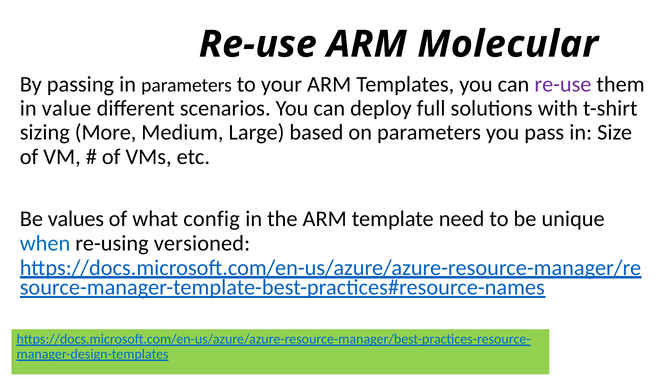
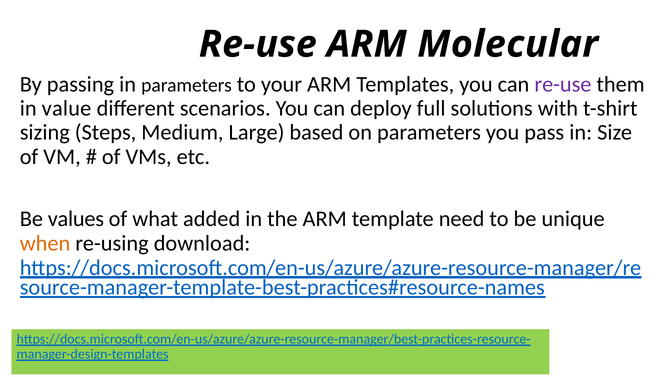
More: More -> Steps (106, 133)
config: config -> added (212, 219)
when colour: blue -> orange (45, 243)
versioned: versioned -> download (202, 243)
